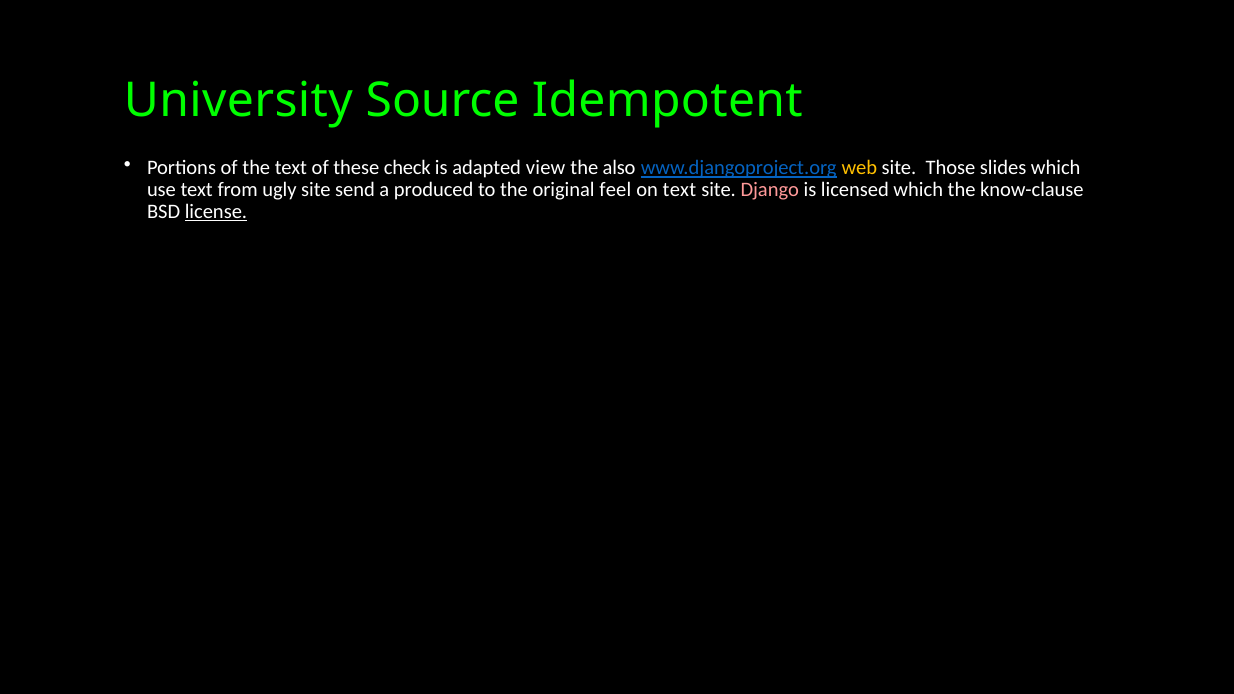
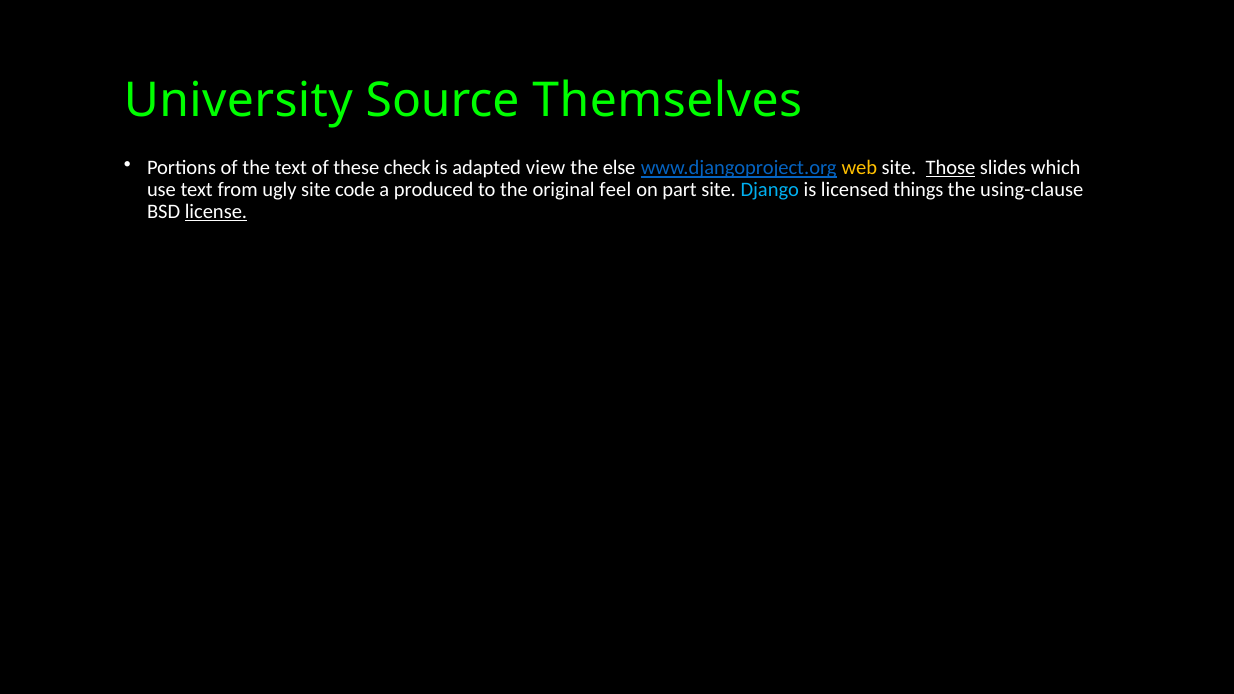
Idempotent: Idempotent -> Themselves (667, 101)
also: also -> else (619, 168)
Those underline: none -> present (950, 168)
send: send -> code (355, 190)
on text: text -> part (680, 190)
Django colour: pink -> light blue (770, 190)
licensed which: which -> things (918, 190)
know-clause: know-clause -> using-clause (1032, 190)
